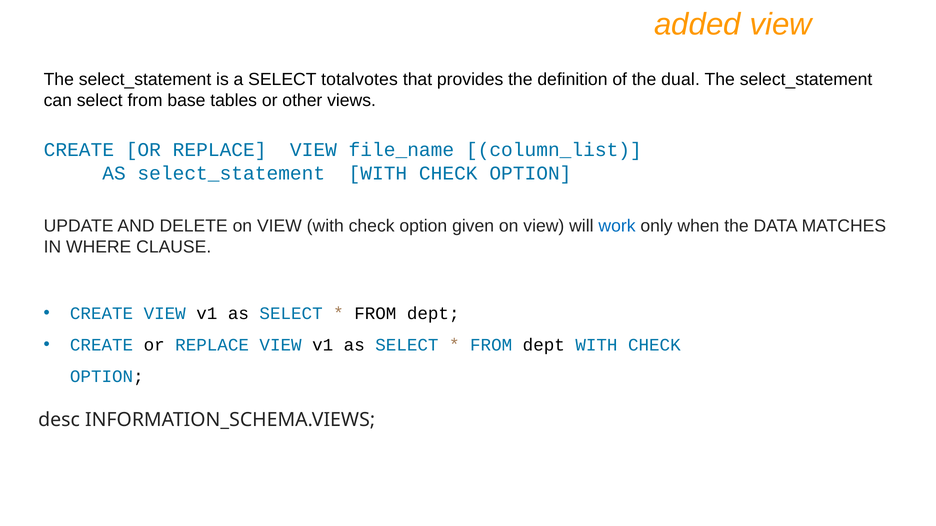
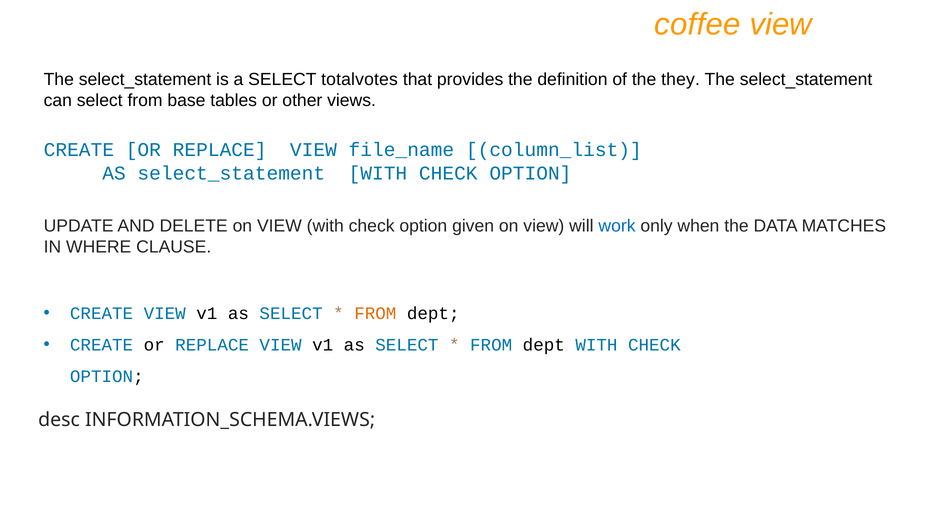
added: added -> coffee (697, 24)
dual: dual -> they (681, 80)
FROM colour: black -> orange (375, 314)
